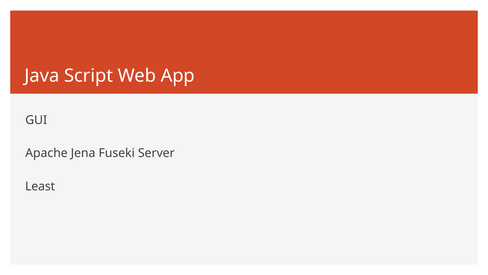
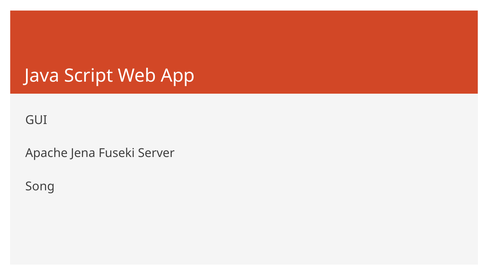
Least: Least -> Song (40, 186)
